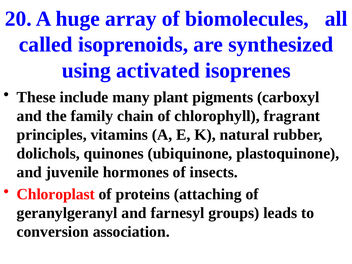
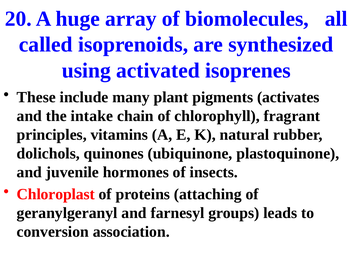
carboxyl: carboxyl -> activates (288, 97)
family: family -> intake (92, 116)
